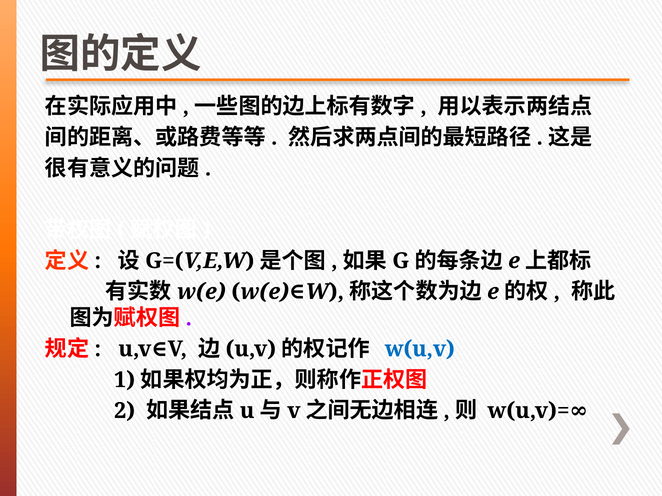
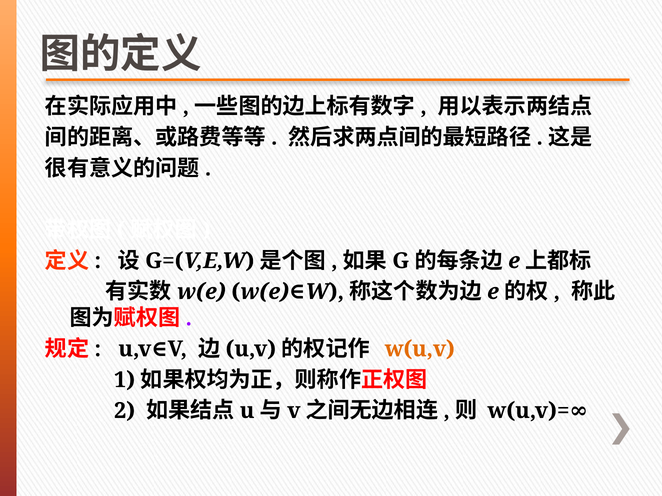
w(u,v colour: blue -> orange (420, 349)
